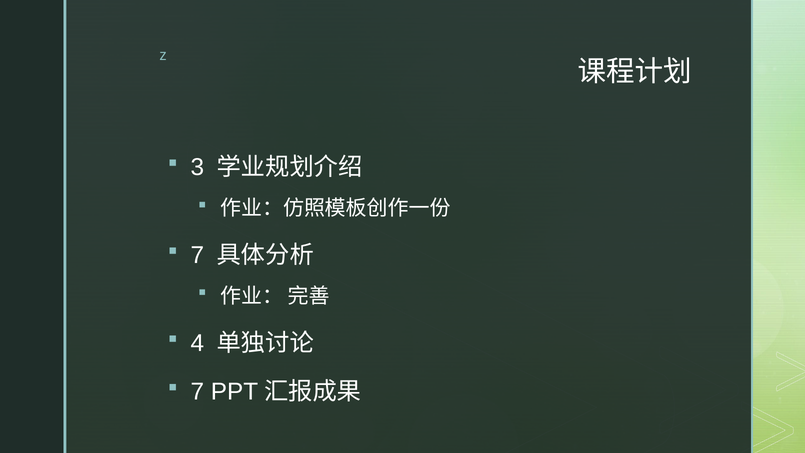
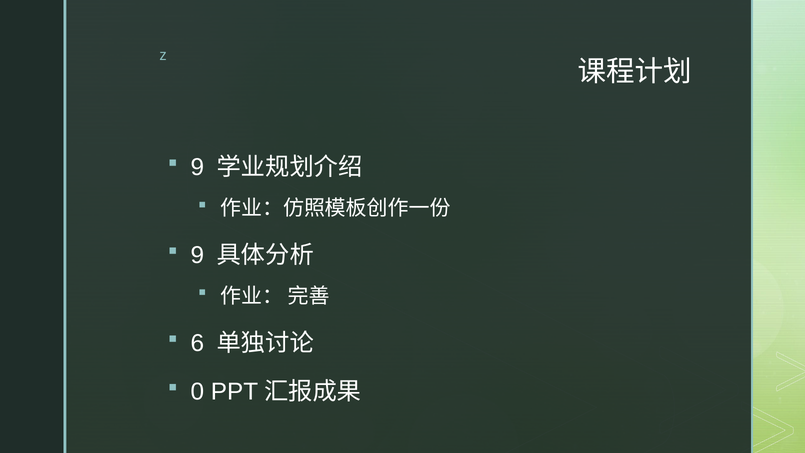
3: 3 -> 9 (197, 167)
7: 7 -> 9 (197, 255)
4: 4 -> 6 (197, 343)
7: 7 -> 0 (197, 391)
